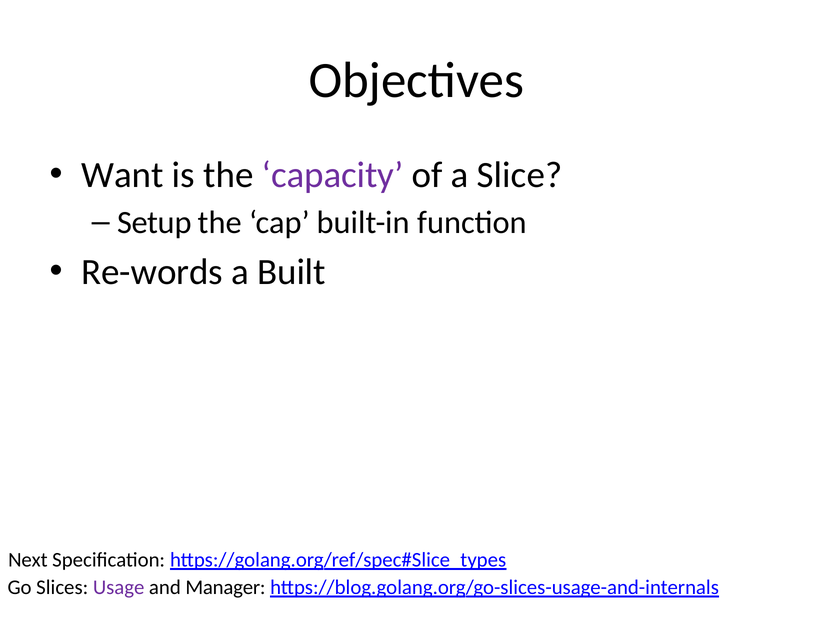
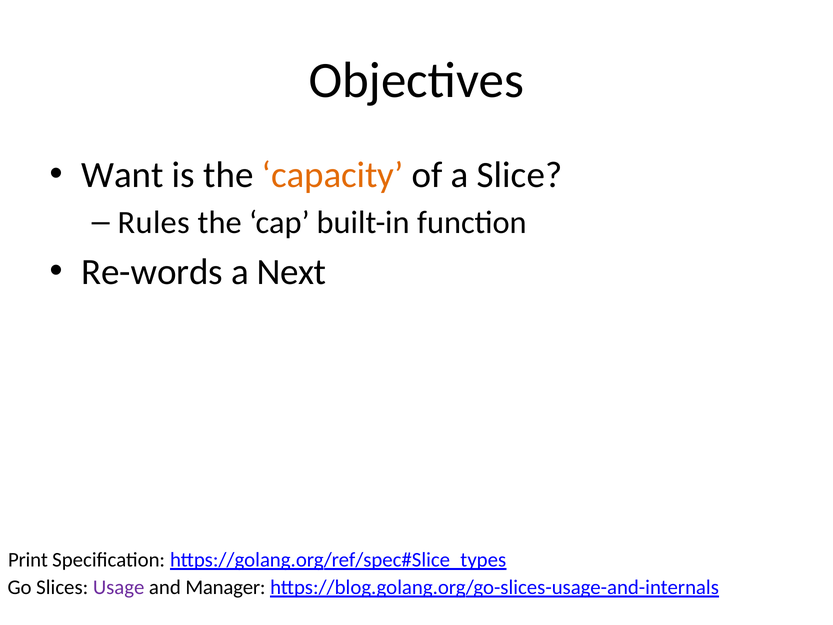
capacity colour: purple -> orange (333, 175)
Setup: Setup -> Rules (154, 223)
Built: Built -> Next (292, 272)
Next: Next -> Print (28, 560)
